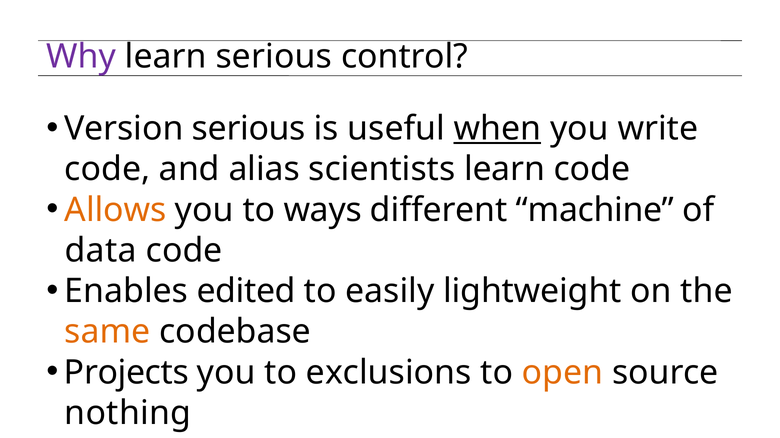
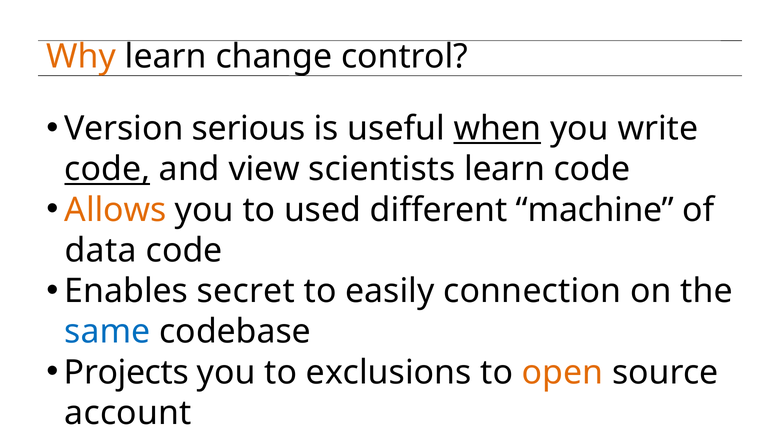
Why colour: purple -> orange (81, 56)
learn serious: serious -> change (274, 56)
code underline: none -> present (107, 169)
alias: alias -> view (264, 169)
ways: ways -> used (323, 210)
edited: edited -> secret (246, 291)
lightweight: lightweight -> connection (532, 291)
same colour: orange -> blue (107, 332)
nothing: nothing -> account (128, 413)
